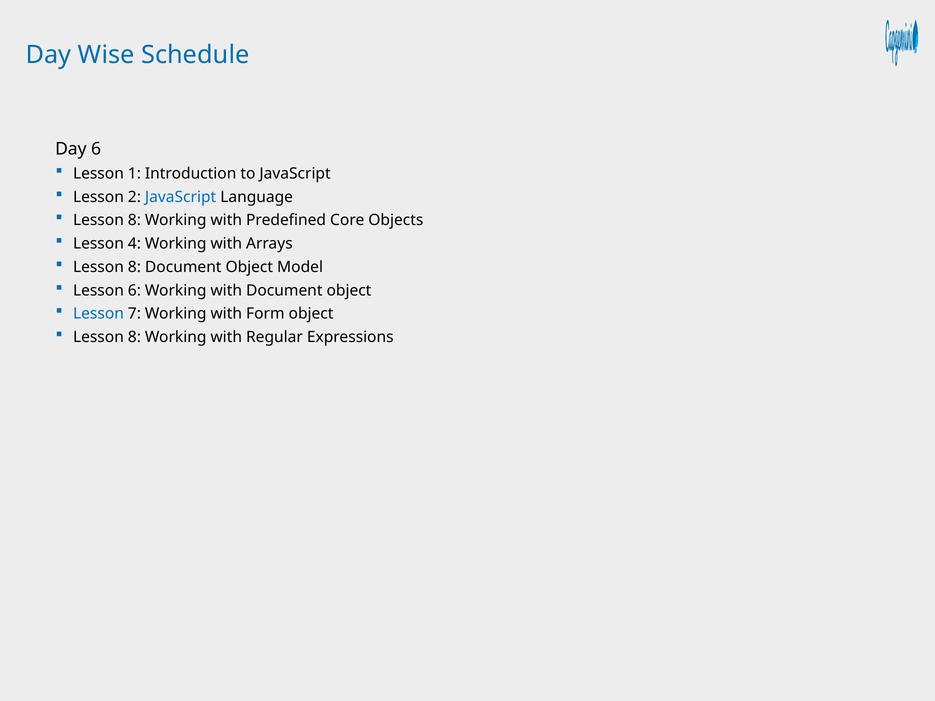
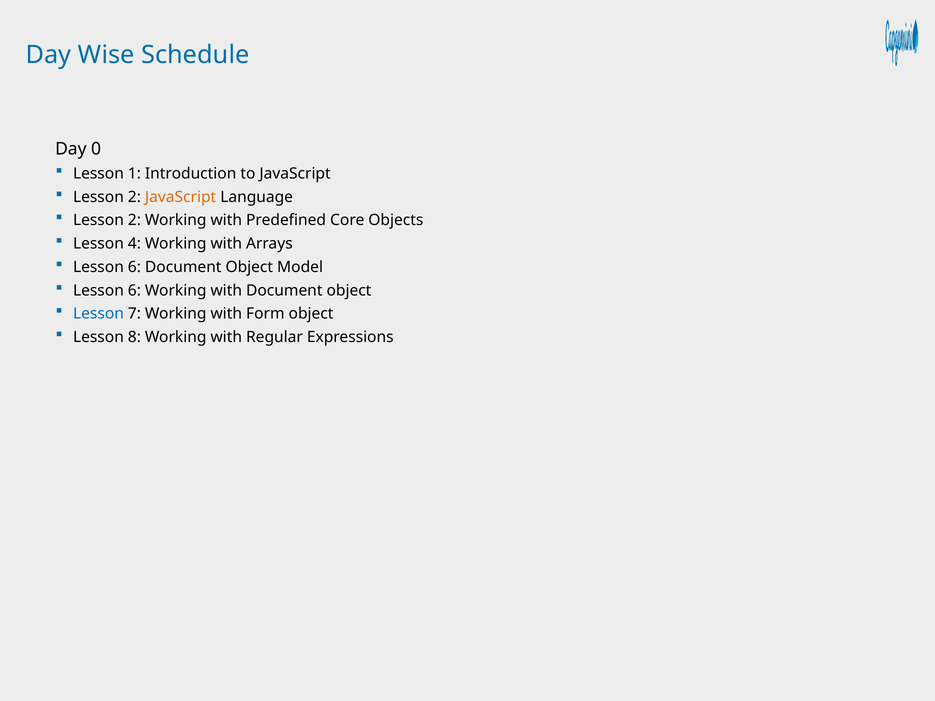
Day 6: 6 -> 0 (96, 149)
JavaScript colour: blue -> orange (181, 197)
8: 8 -> 2 (134, 220)
8: 8 -> 6 (134, 267)
